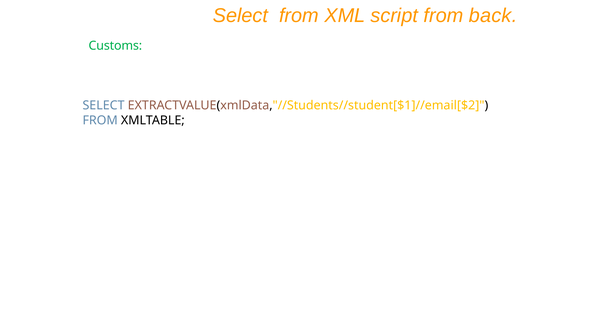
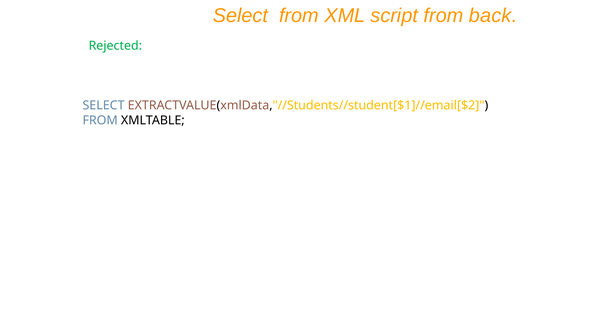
Customs: Customs -> Rejected (115, 46)
